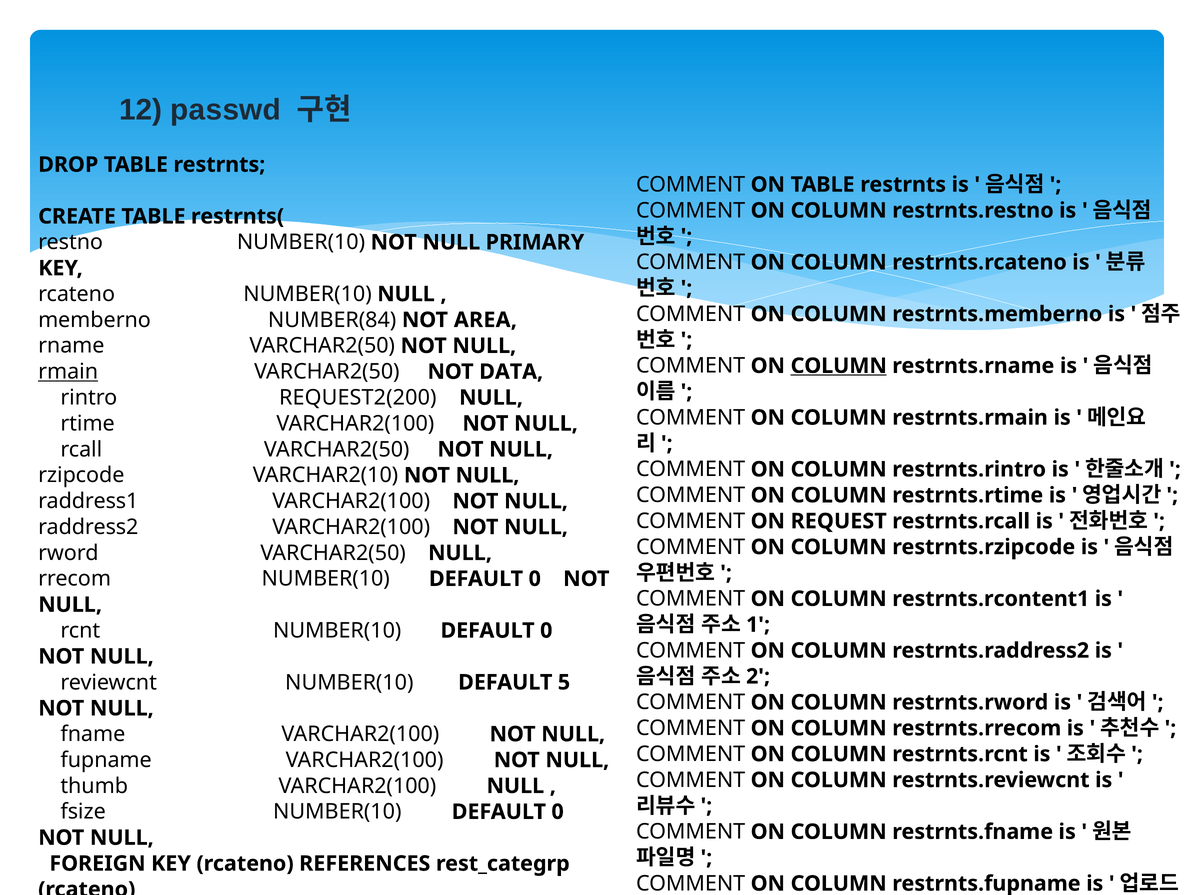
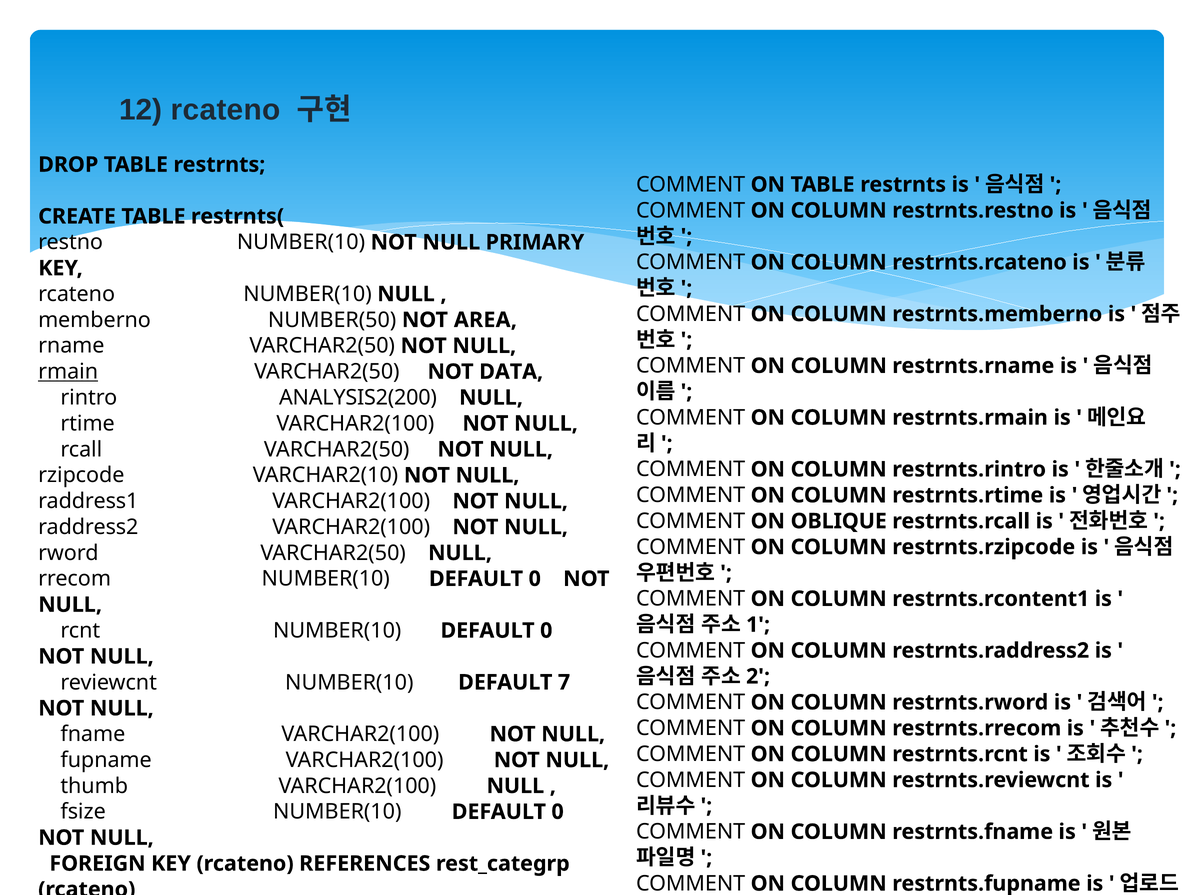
12 passwd: passwd -> rcateno (226, 110)
NUMBER(84: NUMBER(84 -> NUMBER(50 (332, 320)
COLUMN underline: present -> none (839, 366)
REQUEST2(200: REQUEST2(200 -> ANALYSIS2(200 (358, 398)
REQUEST: REQUEST -> OBLIQUE (839, 521)
5: 5 -> 7 (564, 682)
